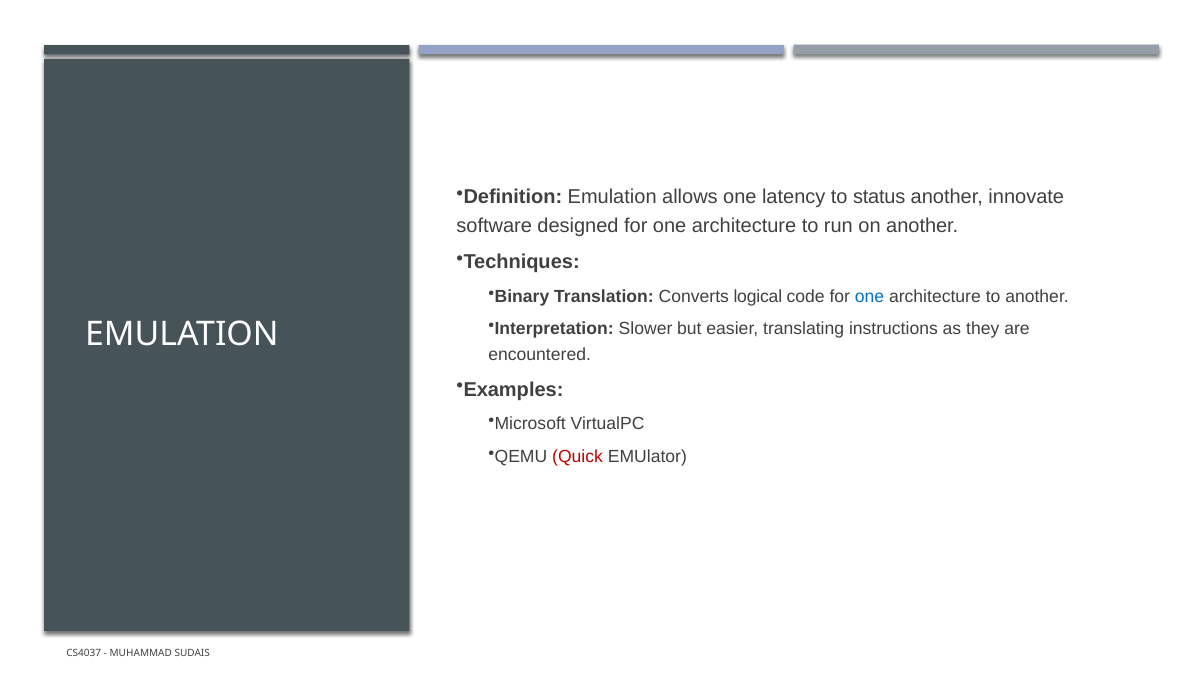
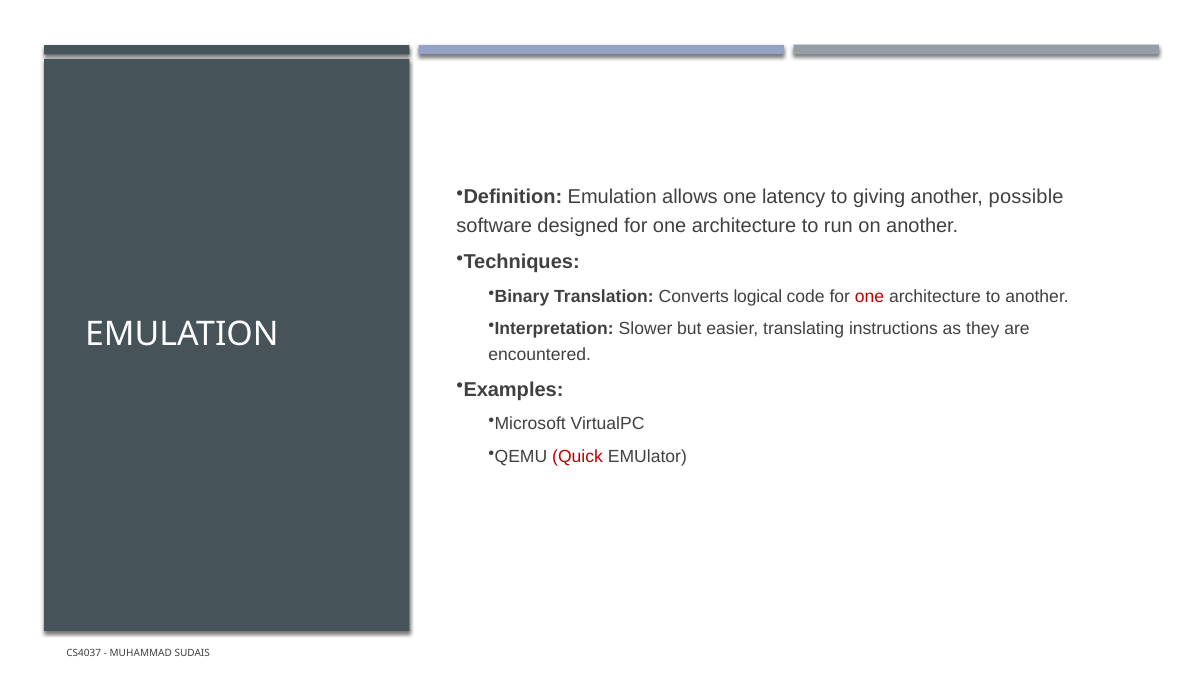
status: status -> giving (879, 197)
innovate: innovate -> possible (1026, 197)
one colour: blue -> red (870, 296)
